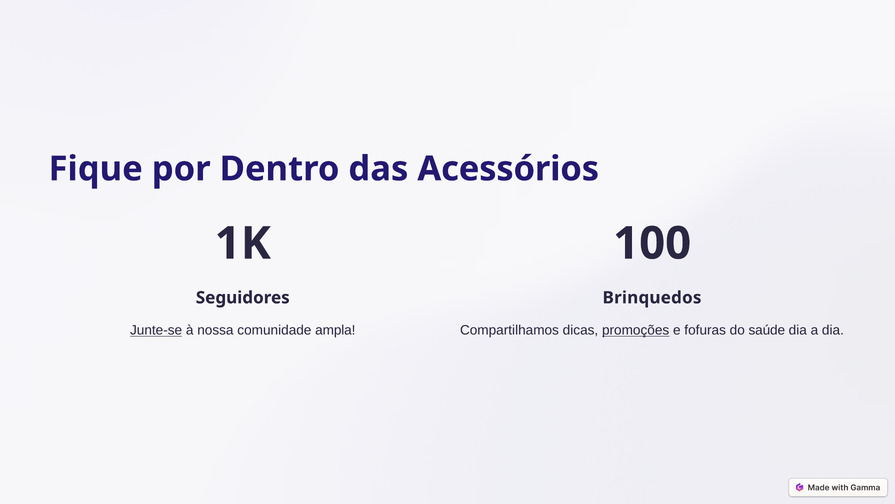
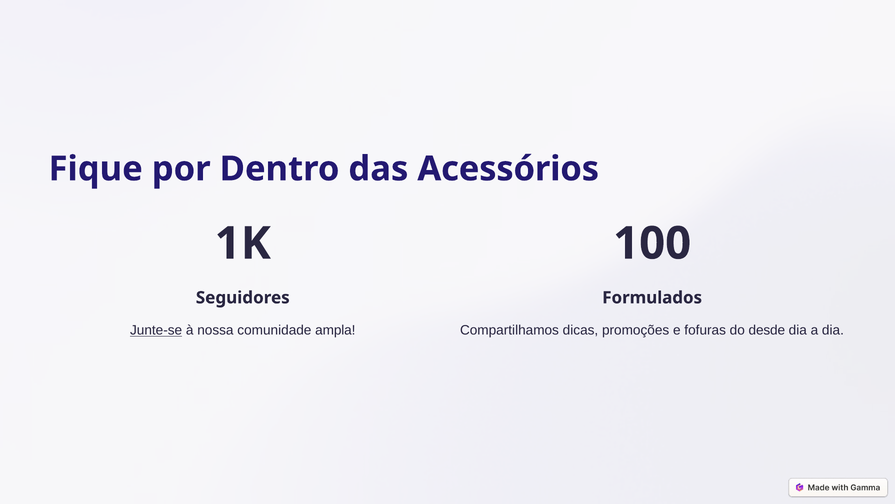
Brinquedos: Brinquedos -> Formulados (652, 297)
promoções underline: present -> none (636, 330)
saúde: saúde -> desde (767, 330)
